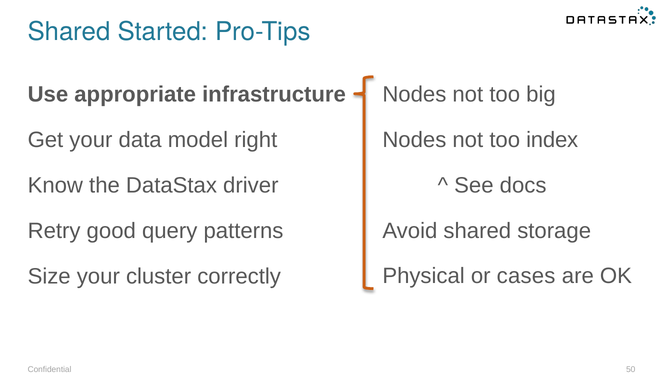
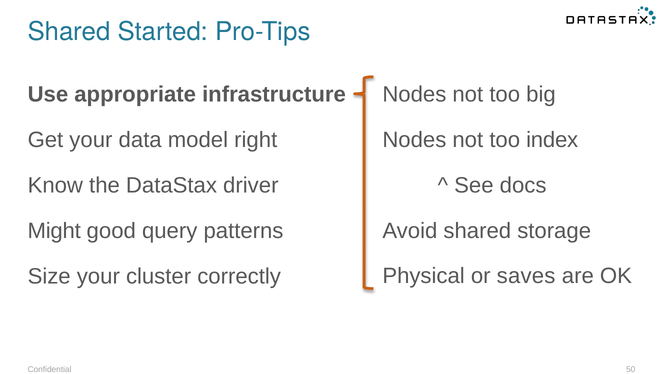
Retry: Retry -> Might (54, 231)
cases: cases -> saves (526, 276)
